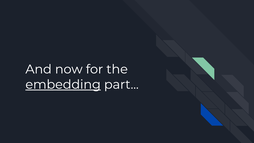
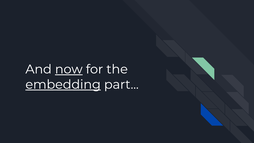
now underline: none -> present (69, 69)
